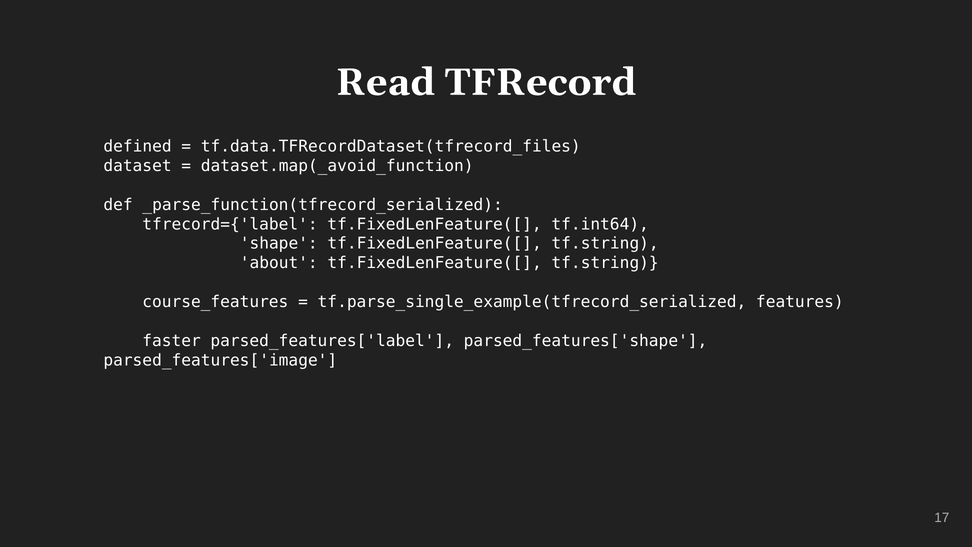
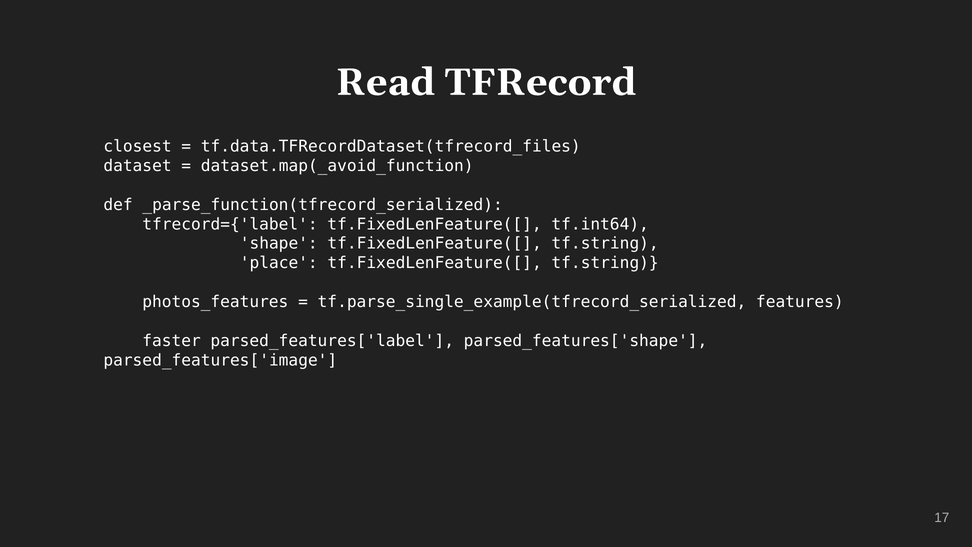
defined: defined -> closest (138, 146)
about: about -> place (279, 263)
course_features: course_features -> photos_features (215, 302)
